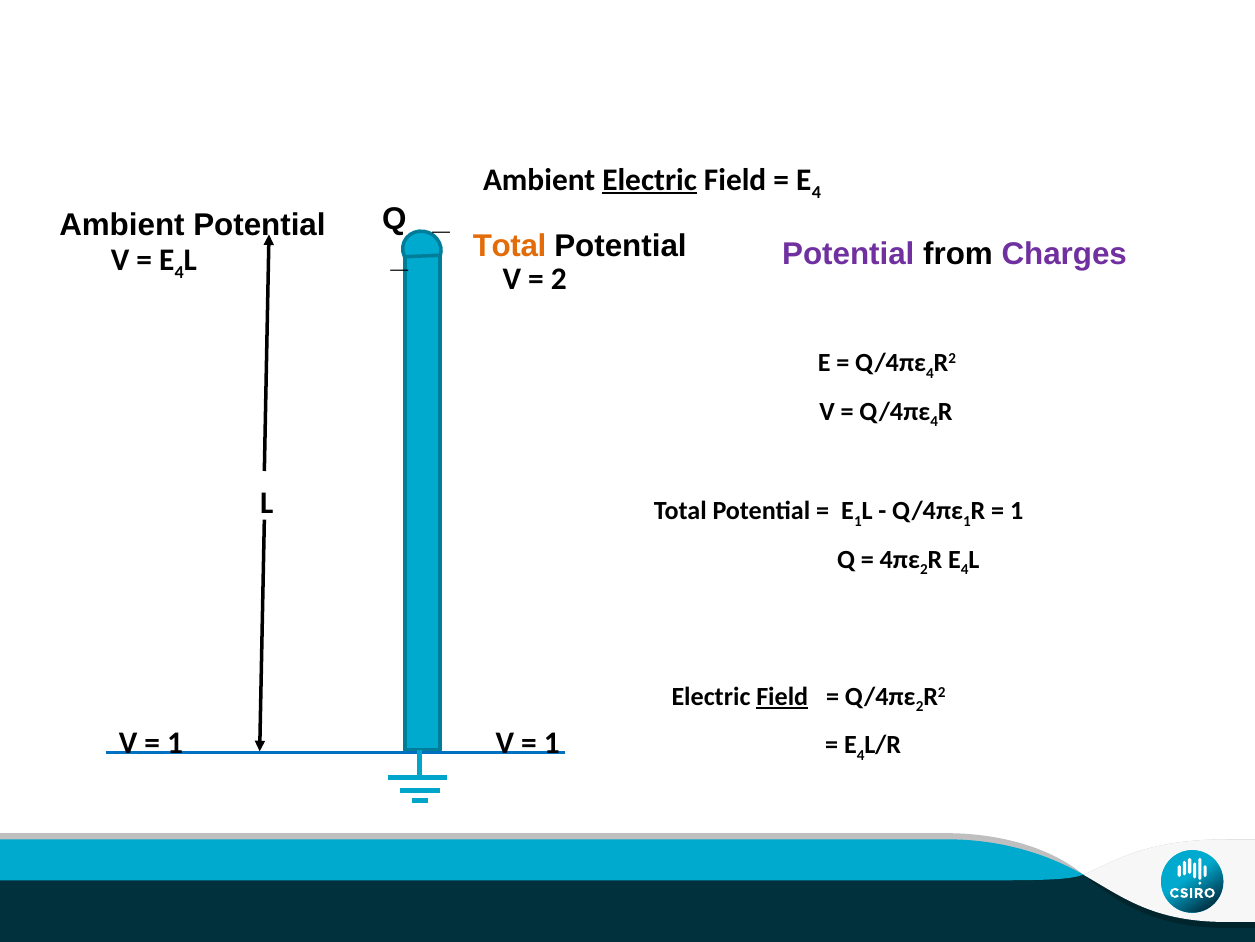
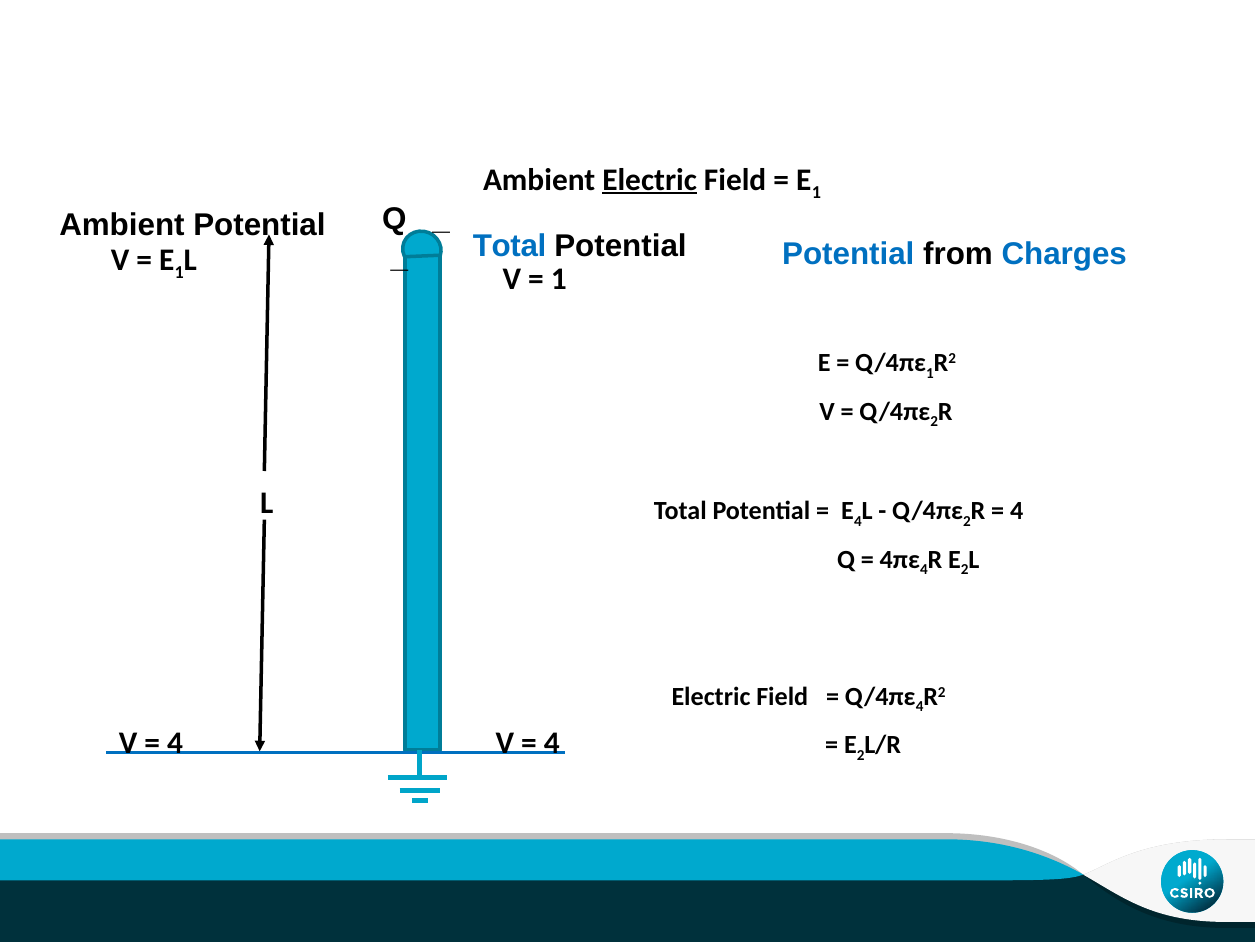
4: 4 -> 1 (817, 192)
Total colour: orange -> blue (510, 246)
Potential colour: purple -> blue (848, 254)
Charges colour: purple -> blue (1064, 254)
4: 4 -> 1 (179, 273)
2: 2 -> 1 (559, 279)
4: 4 -> 1 (930, 373)
4: 4 -> 2 (934, 421)
E 1: 1 -> 4 (858, 521)
1: 1 -> 2 (967, 521)
1: 1 -> 4 (1017, 511)
2: 2 -> 4 (924, 569)
4: 4 -> 2 (965, 569)
Field underline: present -> none (782, 696)
2: 2 -> 4 (920, 706)
1: 1 -> 4 (175, 743)
1: 1 -> 4 (552, 743)
4: 4 -> 2 (861, 755)
